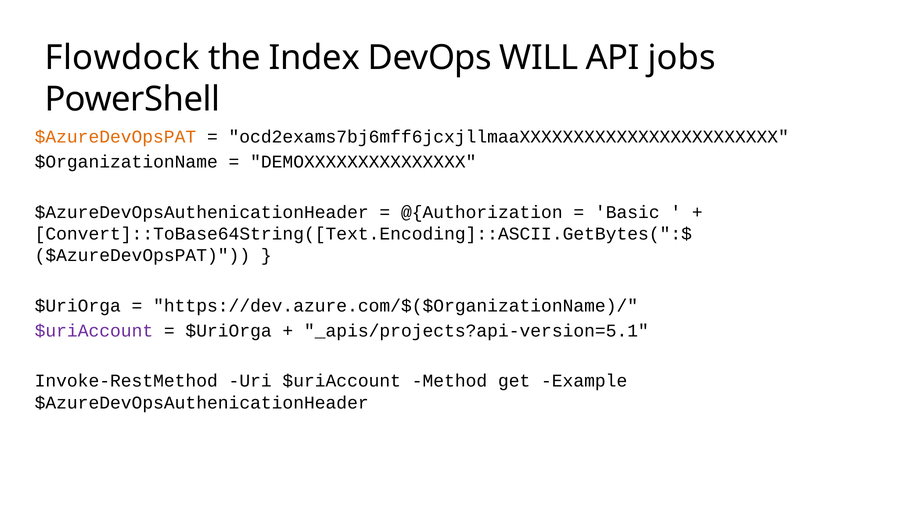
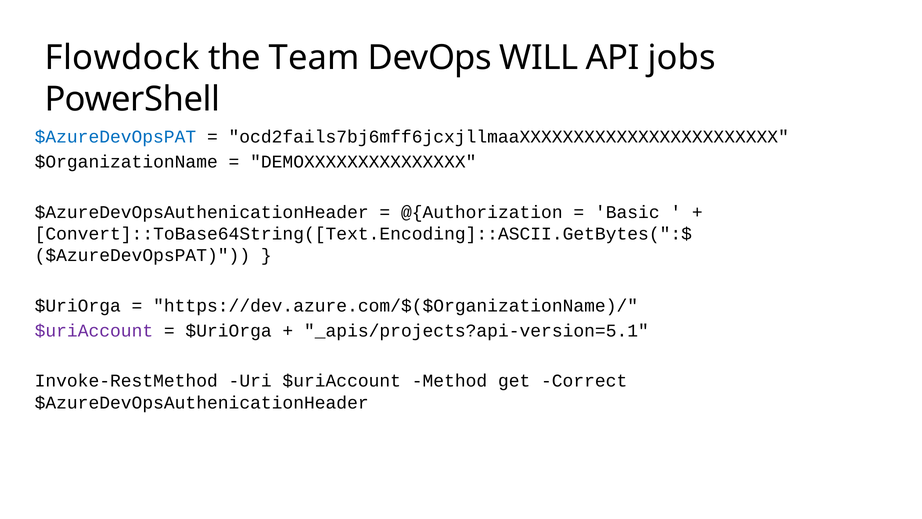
Index: Index -> Team (314, 58)
$AzureDevOpsPAT colour: orange -> blue (115, 137)
ocd2exams7bj6mff6jcxjllmaaXXXXXXXXXXXXXXXXXXXXXXXX: ocd2exams7bj6mff6jcxjllmaaXXXXXXXXXXXXXXXXXXXXXXXX -> ocd2fails7bj6mff6jcxjllmaaXXXXXXXXXXXXXXXXXXXXXXXX (509, 137)
Example: Example -> Correct (584, 381)
